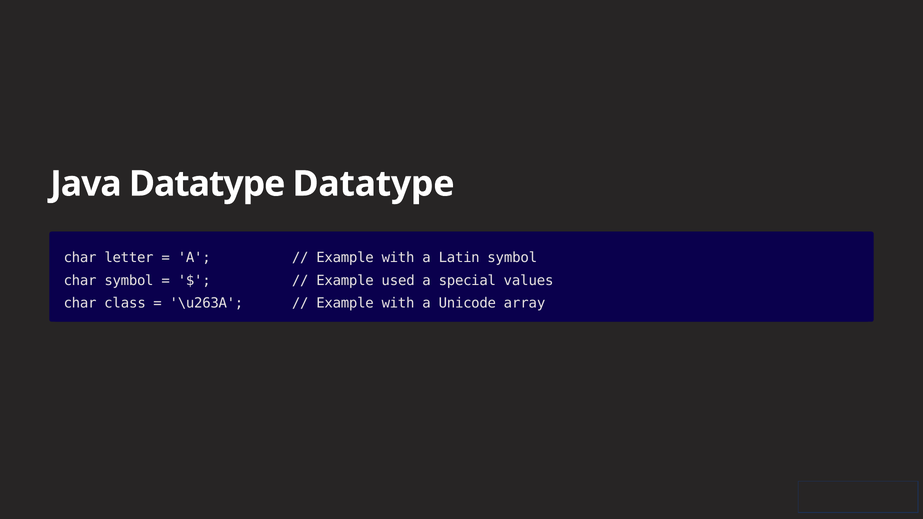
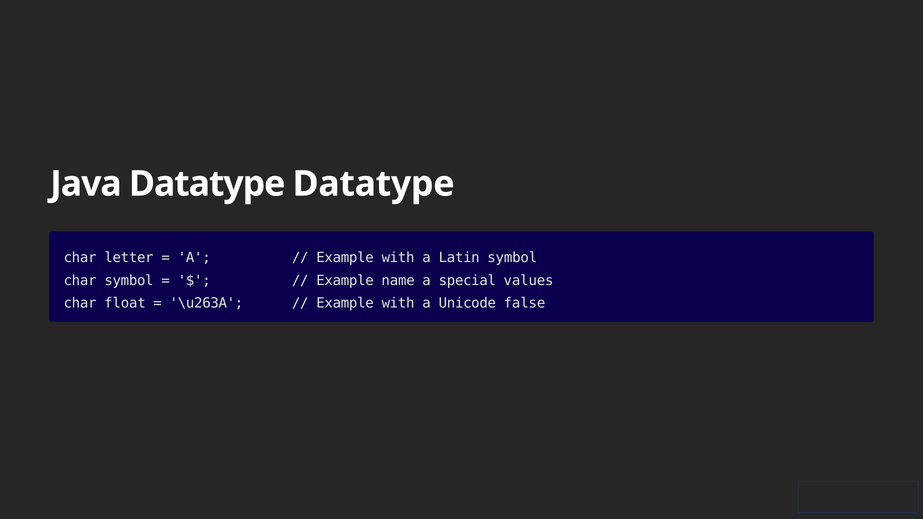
used: used -> name (398, 281)
class: class -> float (125, 303)
array: array -> false (525, 303)
